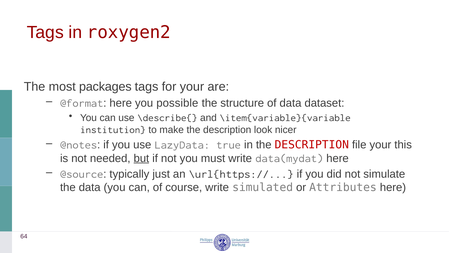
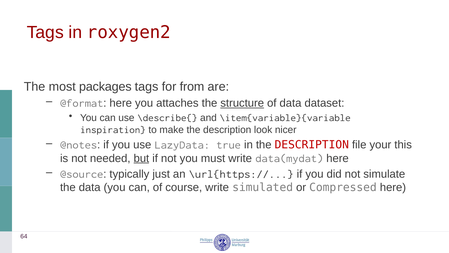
for your: your -> from (192, 87)
possible: possible -> attaches (177, 103)
structure underline: none -> present (242, 103)
institution: institution -> inspiration (113, 130)
Attributes: Attributes -> Compressed (343, 187)
